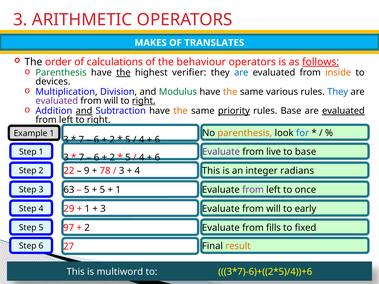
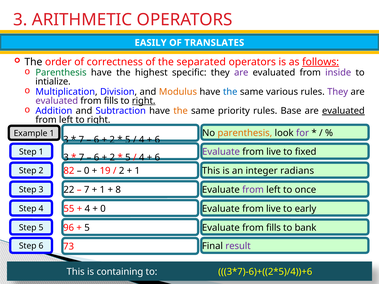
MAKES: MAKES -> EASILY (151, 43)
calculations: calculations -> correctness (115, 62)
behaviour: behaviour -> separated (201, 62)
the underline: present -> none (123, 73)
verifier: verifier -> specific (189, 73)
are colour: blue -> purple (241, 73)
inside colour: orange -> purple (338, 73)
devices: devices -> intialize (53, 82)
Modulus colour: green -> orange (178, 92)
the colour: orange -> blue (230, 92)
They colour: blue -> purple (338, 92)
will: will -> fills (111, 101)
and underline: present -> none (84, 111)
priority underline: present -> none (234, 111)
for colour: blue -> purple (303, 133)
to base: base -> fixed (306, 152)
22: 22 -> 82 (69, 171)
9: 9 -> 0 (87, 171)
78: 78 -> 19 (105, 171)
3: 3 -> 2 (122, 171)
4: 4 -> 1 (137, 171)
63: 63 -> 22 (69, 190)
5: 5 -> 7 (87, 190)
5: 5 -> 1 (102, 190)
1: 1 -> 8 (118, 190)
29: 29 -> 55 (69, 209)
1: 1 -> 4 (87, 209)
3: 3 -> 0 (103, 209)
will: will -> live (273, 209)
97: 97 -> 96 (69, 228)
2: 2 -> 5 (87, 228)
fixed: fixed -> bank (306, 228)
27: 27 -> 73 (69, 247)
result colour: orange -> purple (238, 246)
multiword: multiword -> containing (120, 272)
